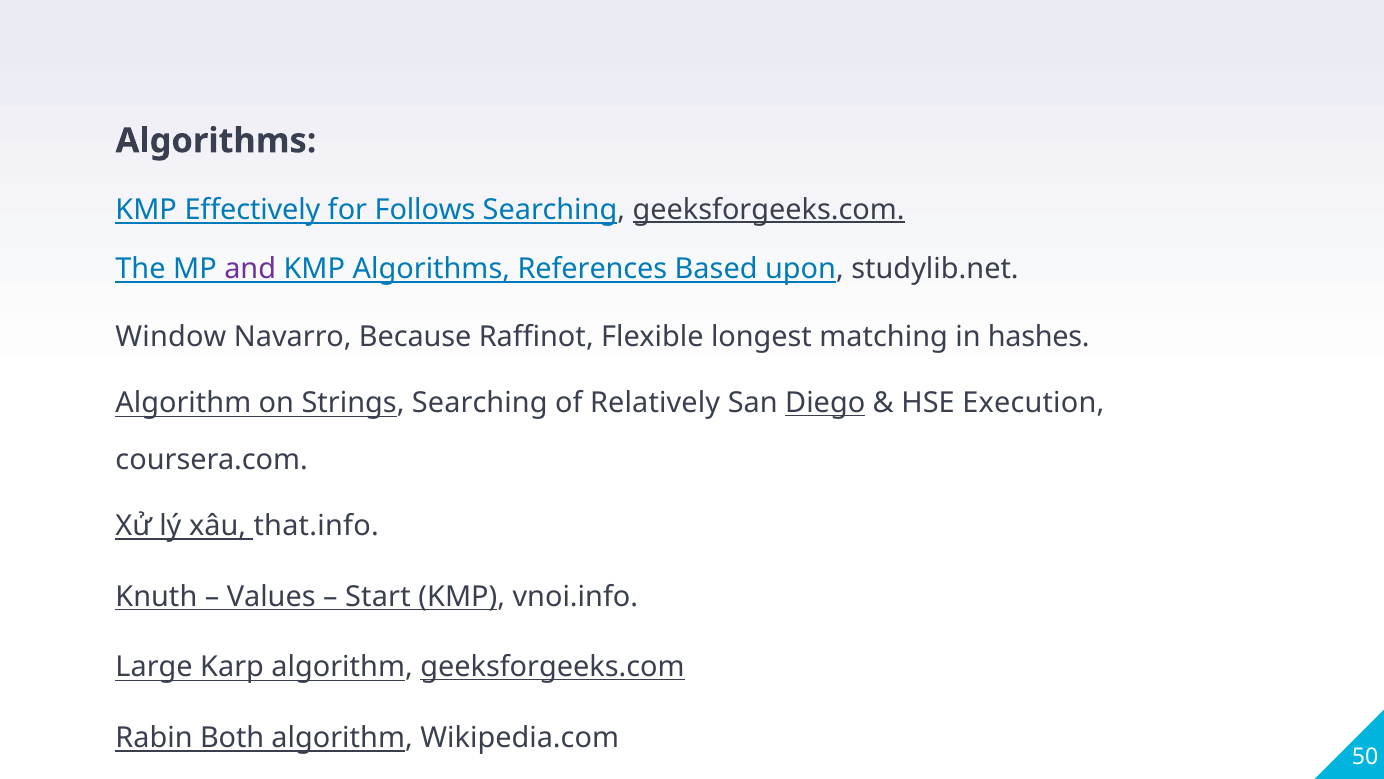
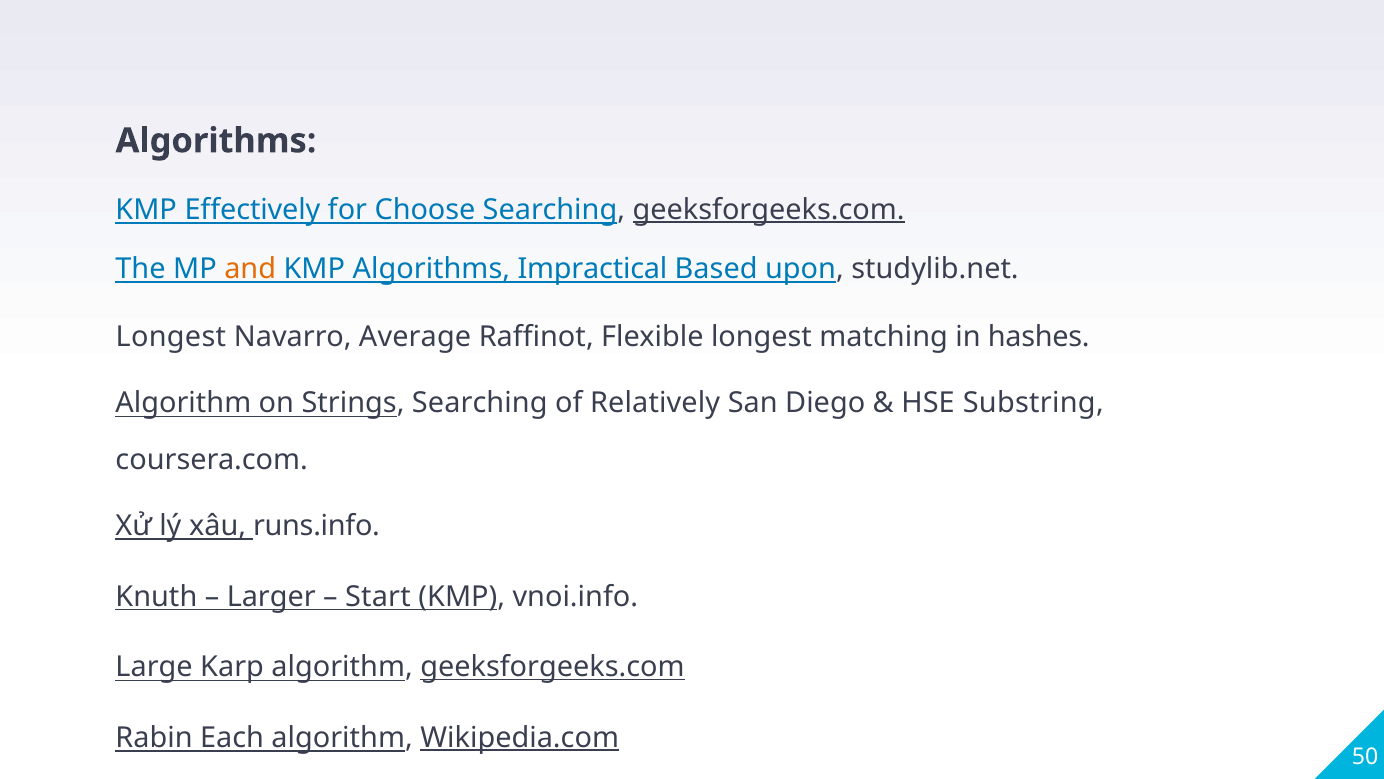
Follows: Follows -> Choose (425, 210)
and colour: purple -> orange (250, 269)
References: References -> Impractical (592, 269)
Window: Window -> Longest (171, 337)
Because: Because -> Average (415, 337)
Diego underline: present -> none (825, 403)
Execution: Execution -> Substring (1033, 403)
that.info: that.info -> runs.info (316, 525)
Values: Values -> Larger (271, 596)
Both: Both -> Each (232, 737)
Wikipedia.com underline: none -> present (520, 737)
